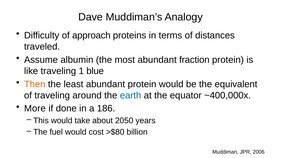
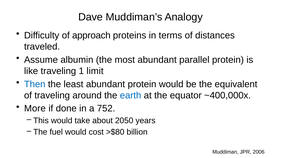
fraction: fraction -> parallel (194, 60)
blue: blue -> limit (95, 71)
Then colour: orange -> blue (35, 84)
186: 186 -> 752 (106, 109)
